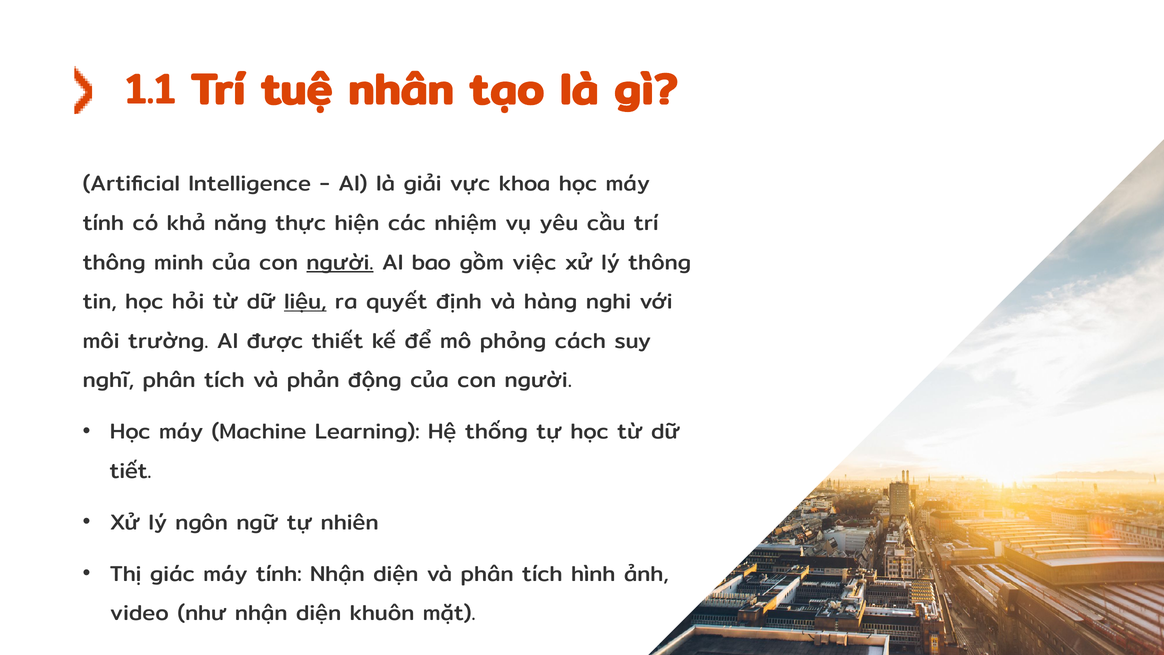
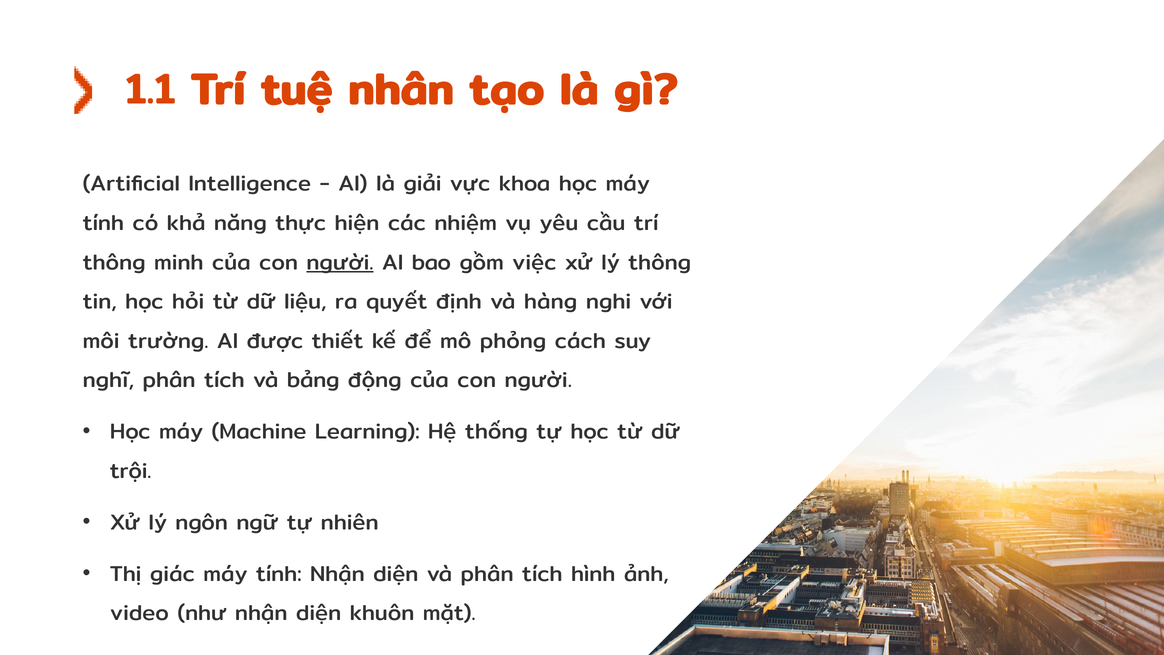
liệu underline: present -> none (305, 302)
phản: phản -> bảng (313, 380)
tiết: tiết -> trội (131, 471)
